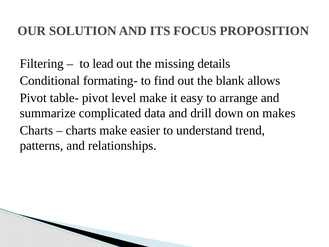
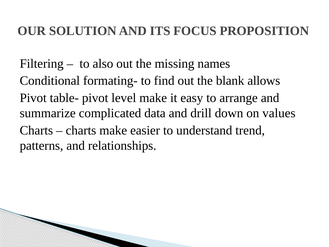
lead: lead -> also (103, 63)
details: details -> names (214, 63)
makes: makes -> values (279, 113)
